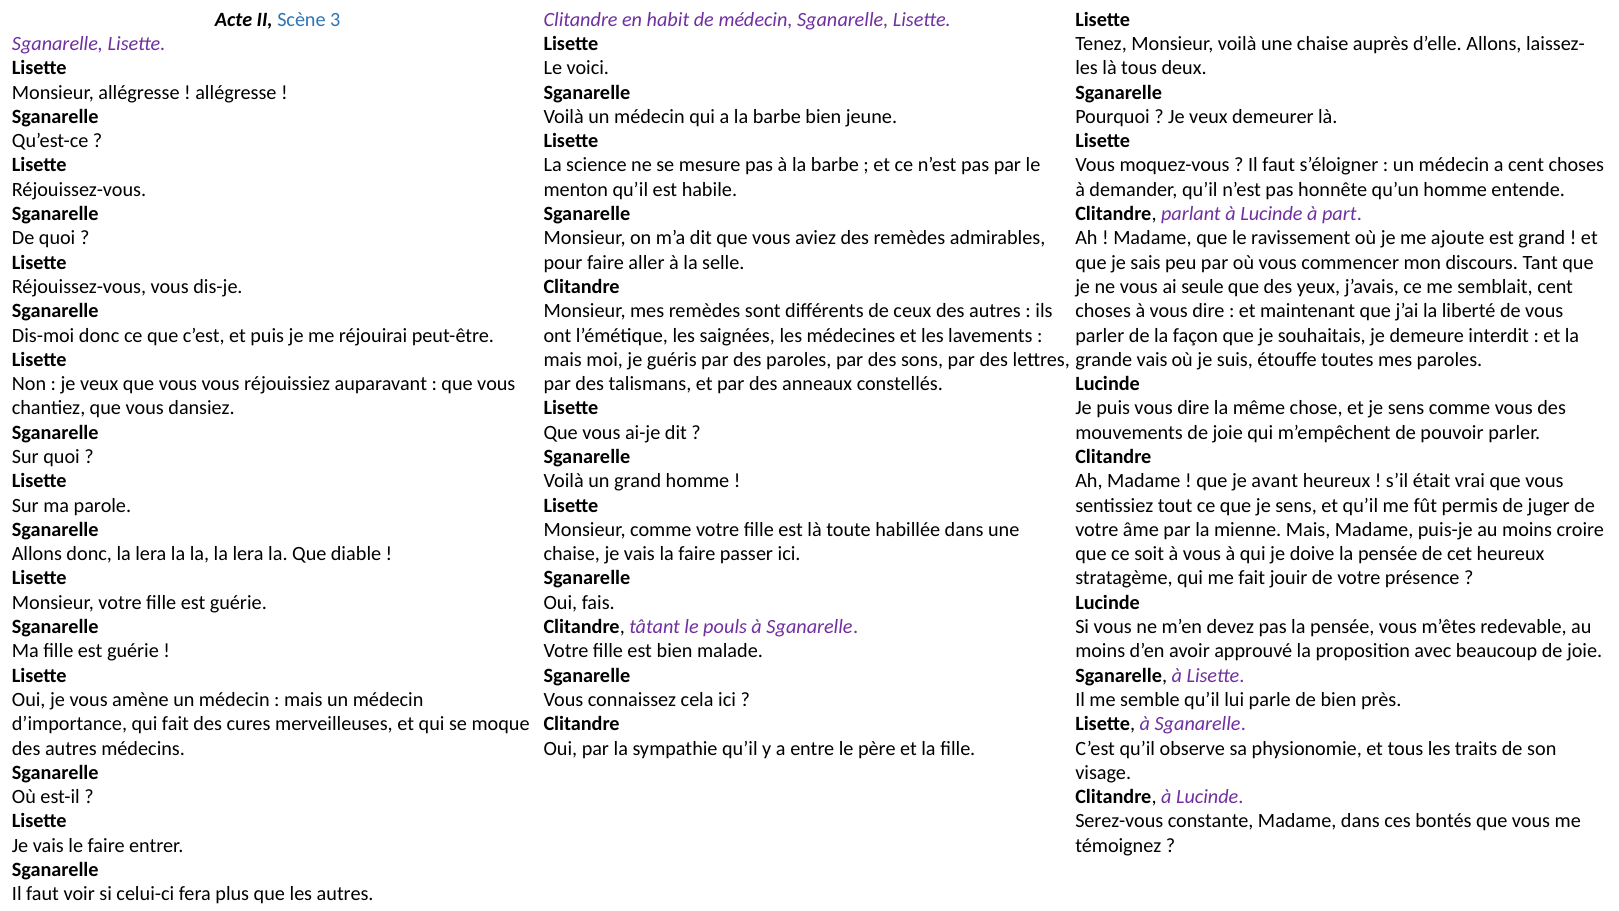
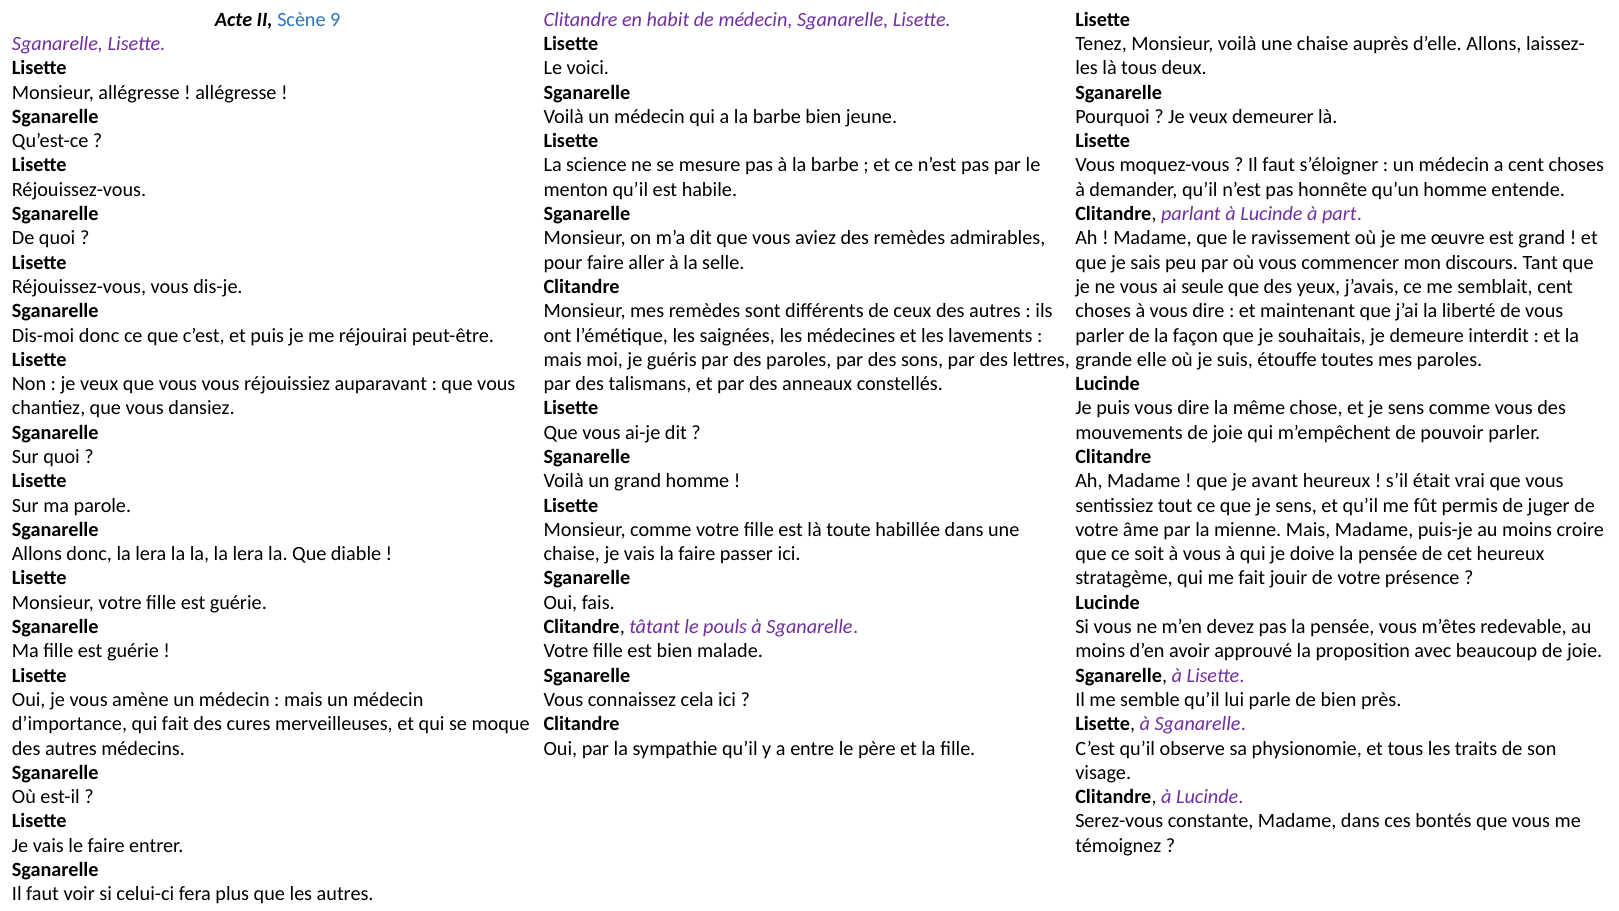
3: 3 -> 9 (335, 20)
ajoute: ajoute -> œuvre (1458, 238)
grande vais: vais -> elle (1152, 360)
